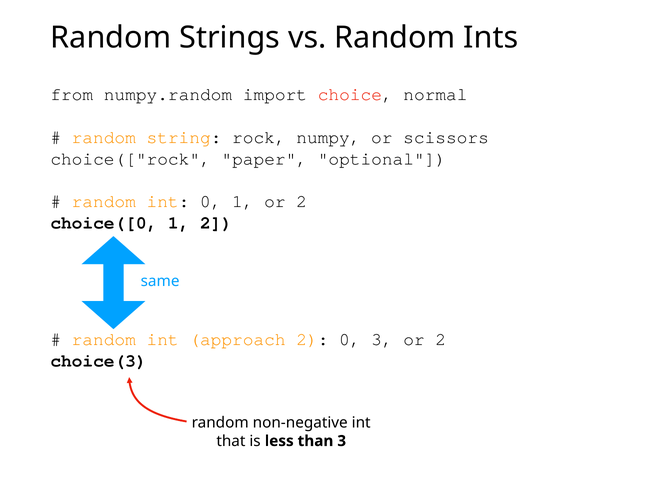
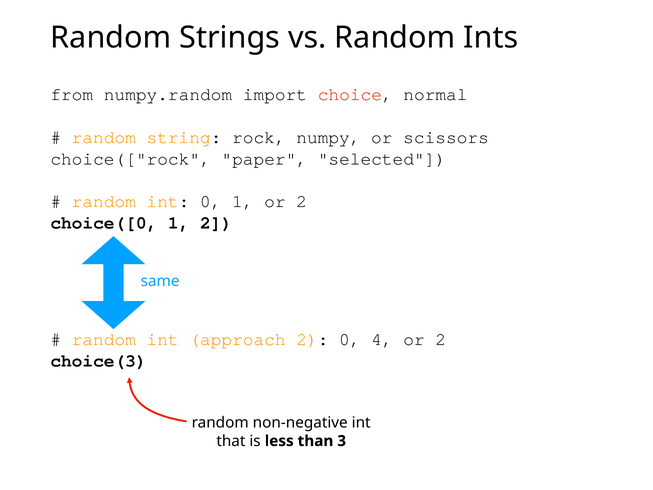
optional: optional -> selected (382, 159)
0 3: 3 -> 4 (382, 339)
